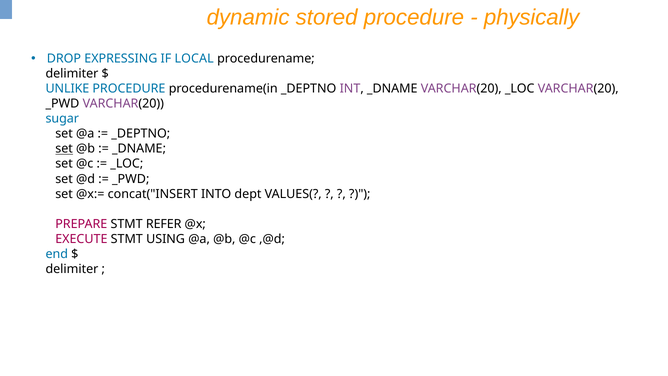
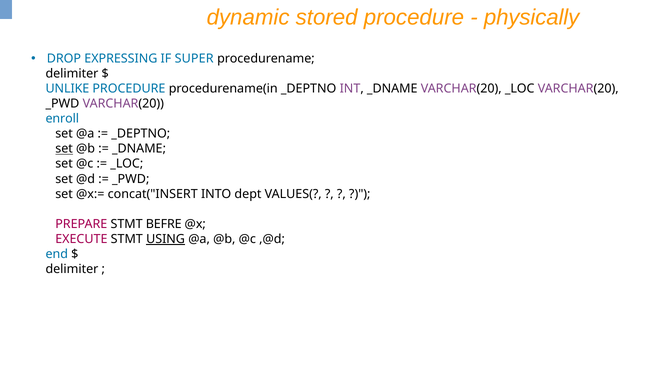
LOCAL: LOCAL -> SUPER (194, 59)
sugar: sugar -> enroll (62, 119)
REFER: REFER -> BEFRE (164, 224)
USING underline: none -> present (166, 239)
